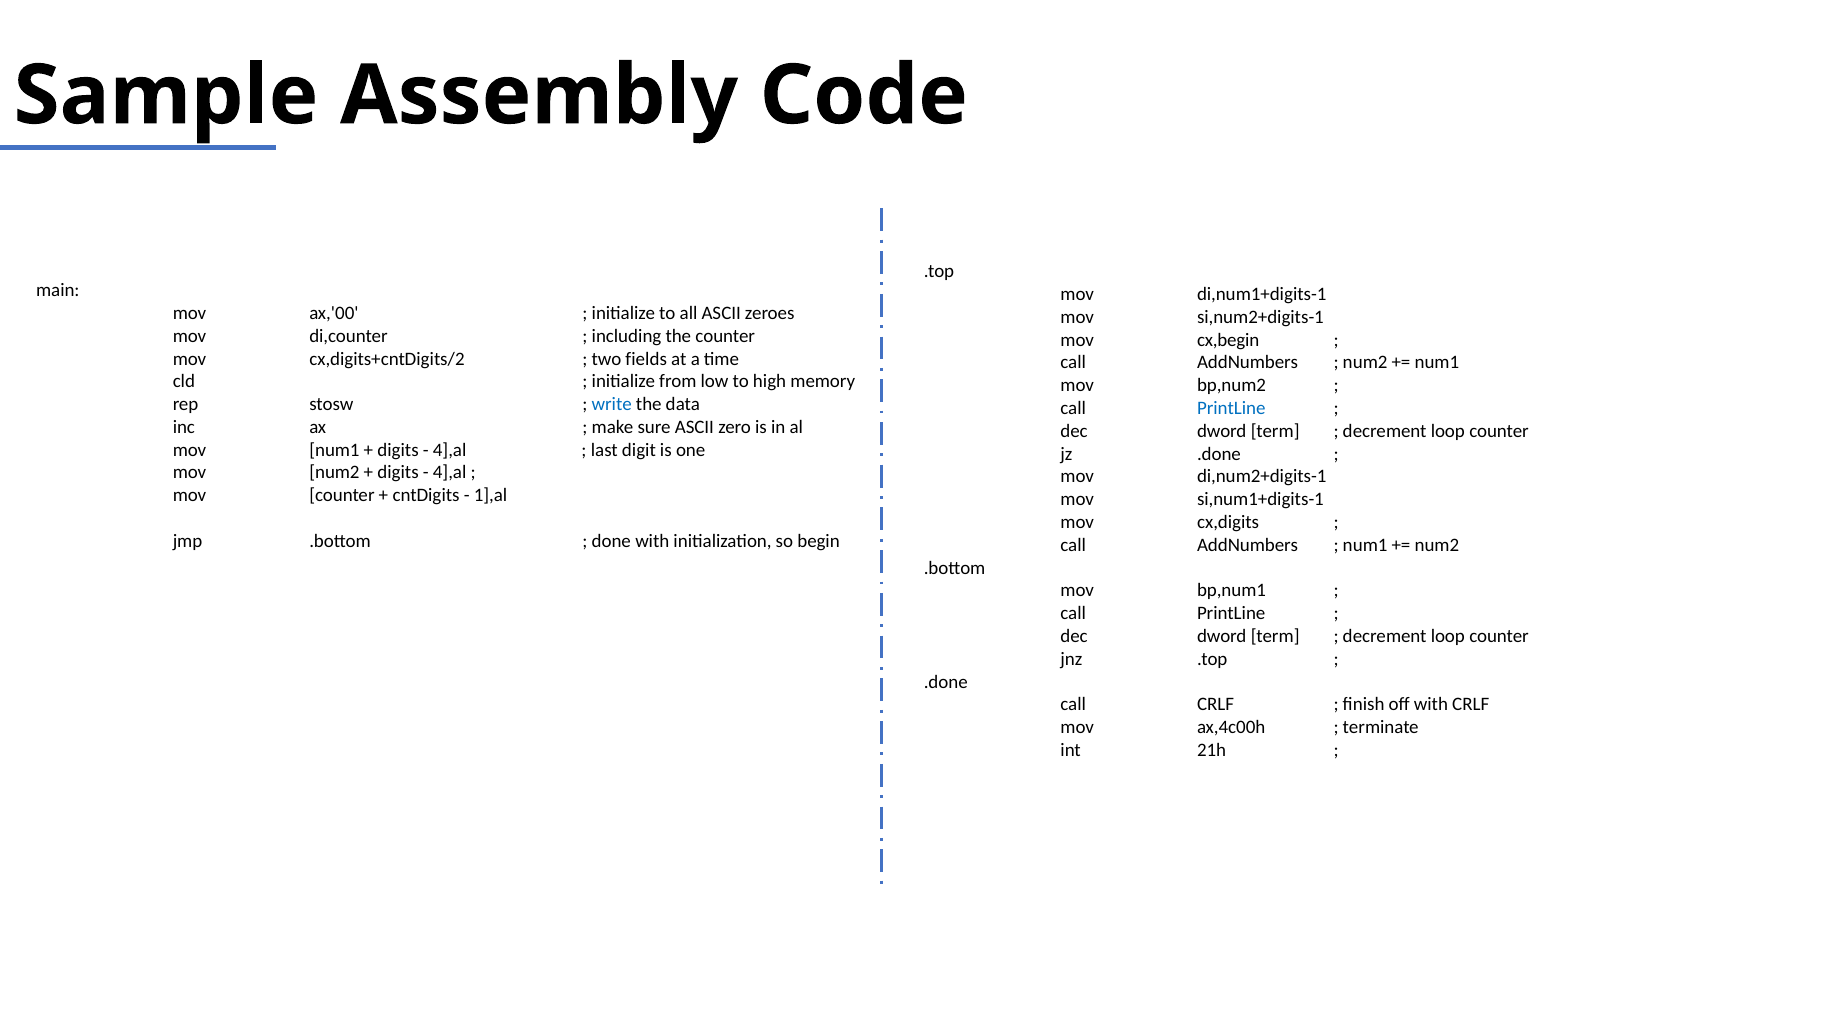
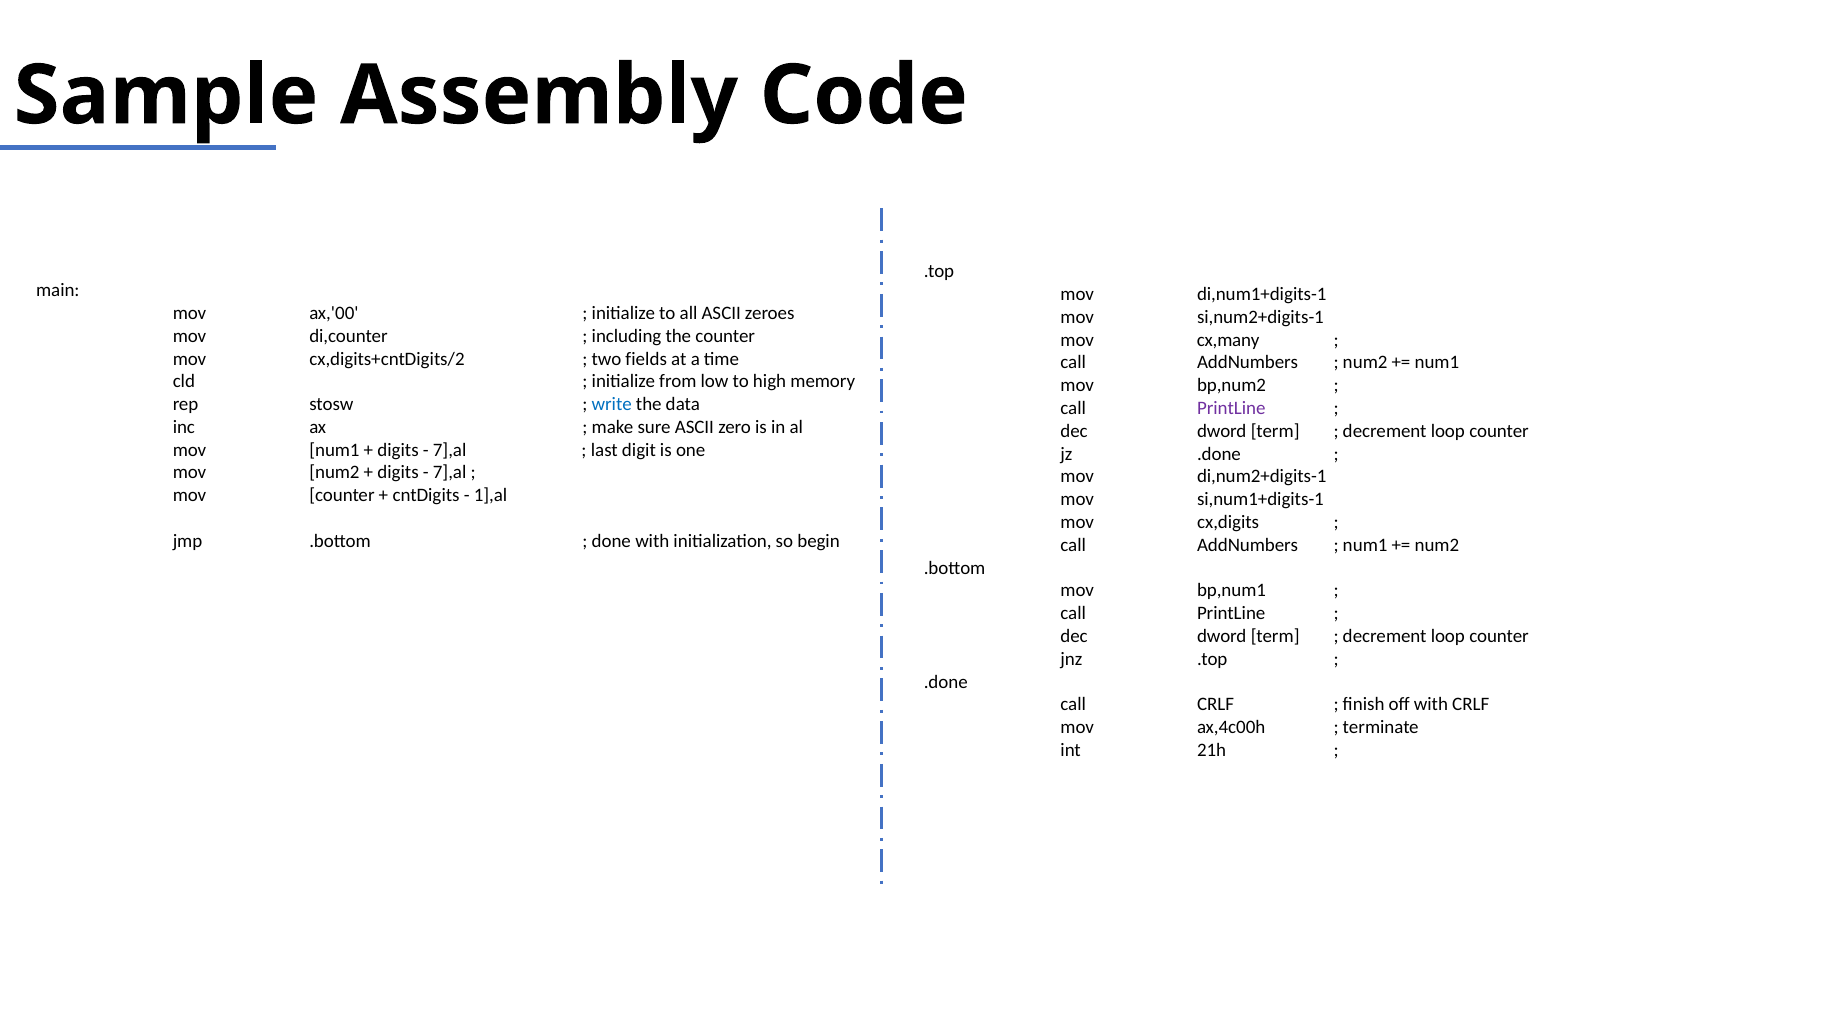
cx,begin: cx,begin -> cx,many (1228, 340)
PrintLine colour: blue -> purple (1231, 408)
4],al: 4],al -> 7],al (450, 450)
4],al: 4],al -> 7],al (450, 473)
